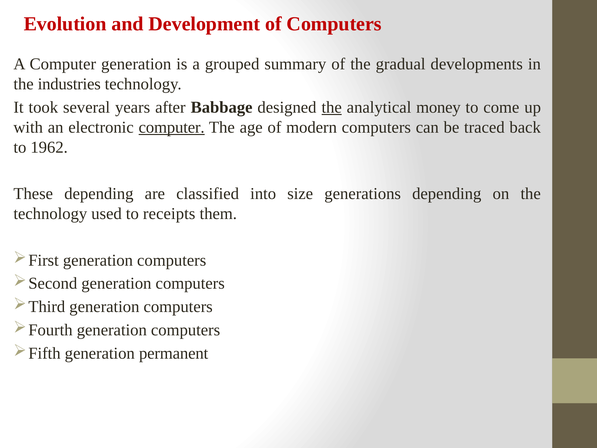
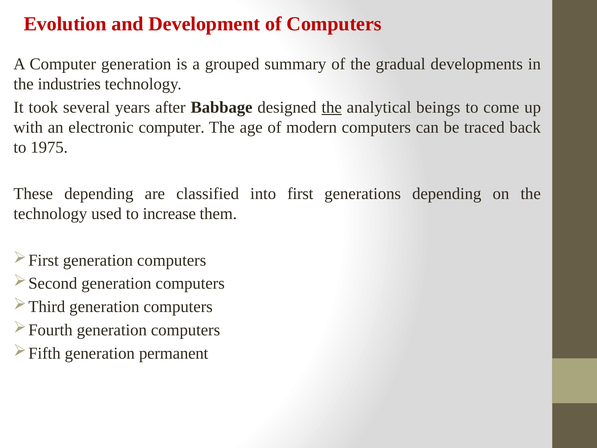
money: money -> beings (438, 107)
computer underline: present -> none (172, 127)
1962: 1962 -> 1975 (49, 147)
size: size -> first (300, 194)
receipts: receipts -> increase (169, 214)
